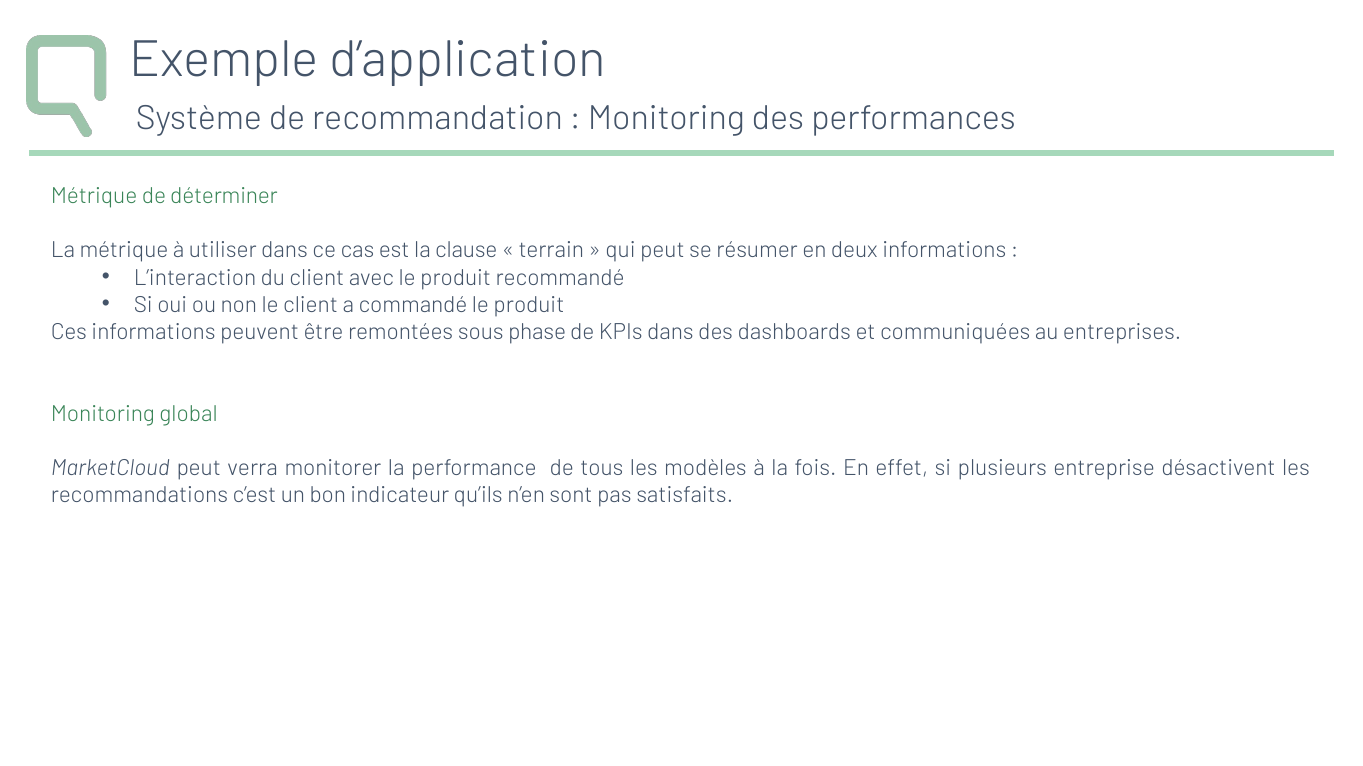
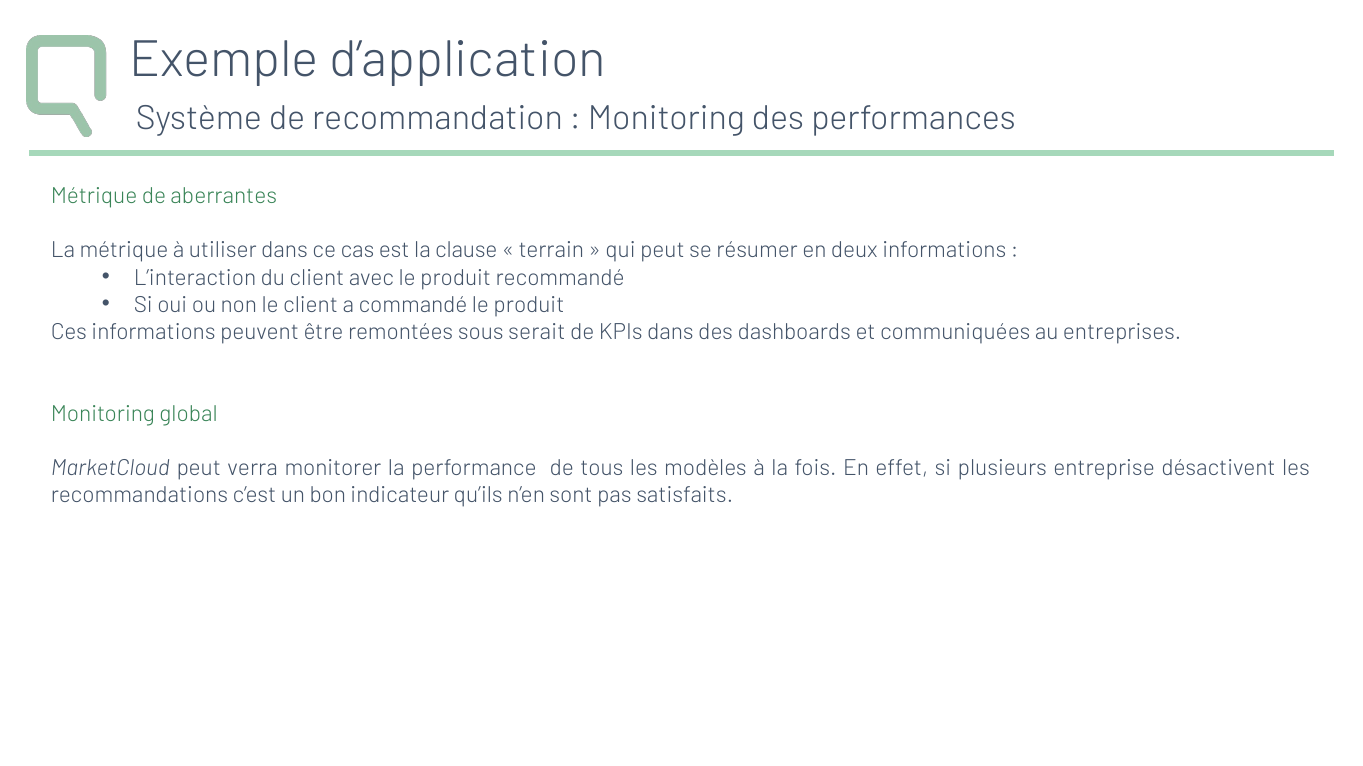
déterminer: déterminer -> aberrantes (224, 196)
phase: phase -> serait (537, 332)
